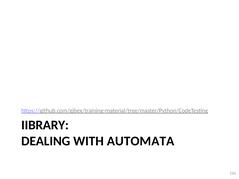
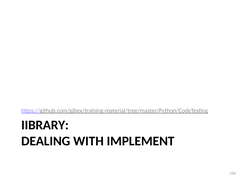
AUTOMATA: AUTOMATA -> IMPLEMENT (141, 141)
